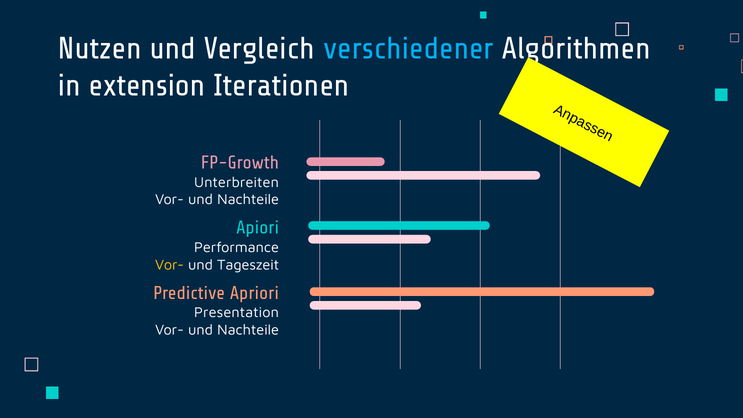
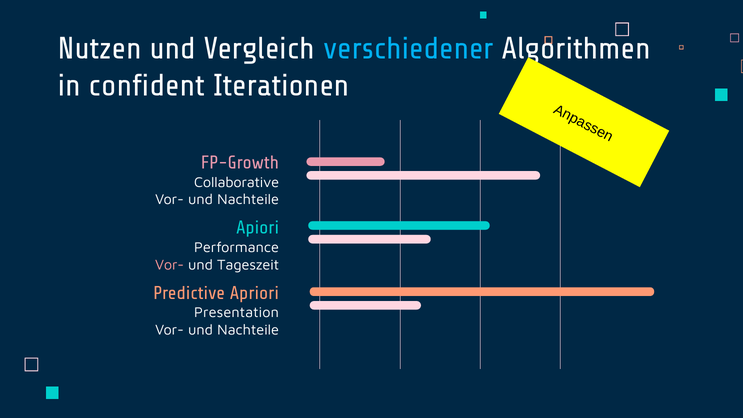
extension: extension -> confident (147, 85)
Unterbreiten: Unterbreiten -> Collaborative (237, 182)
Vor- colour: yellow -> pink (170, 265)
